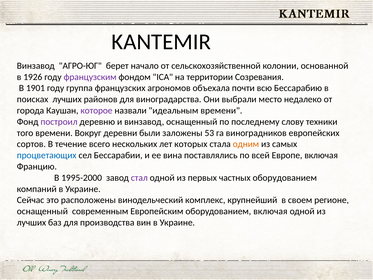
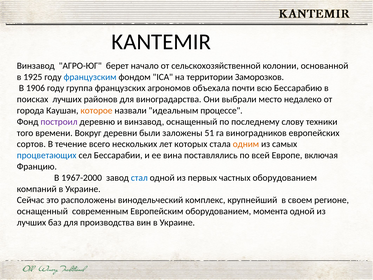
1926: 1926 -> 1925 (33, 77)
французским colour: purple -> blue (90, 77)
Созревания: Созревания -> Заморозков (259, 77)
1901: 1901 -> 1906 (36, 88)
которое colour: purple -> orange (96, 110)
идеальным времени: времени -> процессе (221, 110)
53: 53 -> 51 (209, 133)
1995-2000: 1995-2000 -> 1967-2000 (82, 178)
стал colour: purple -> blue (139, 178)
оборудованием включая: включая -> момента (271, 211)
